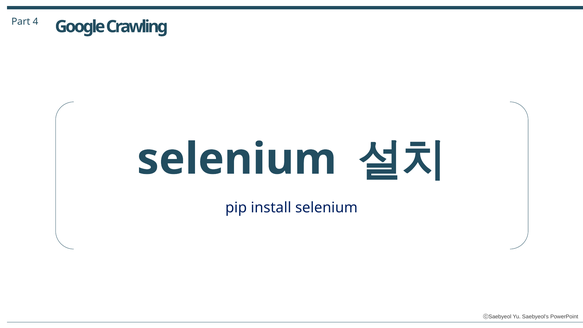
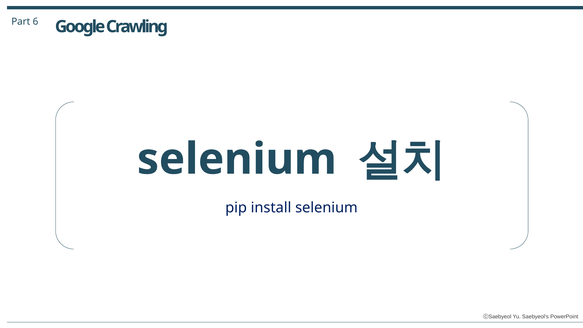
4: 4 -> 6 (35, 22)
